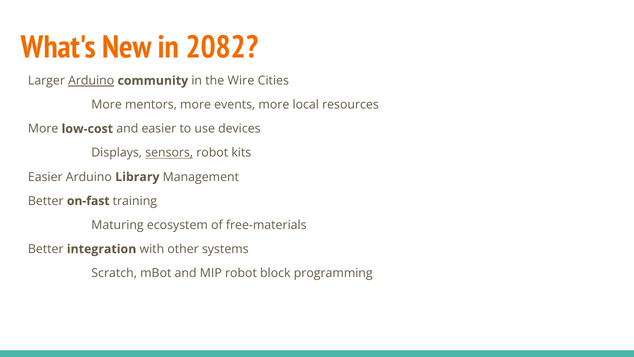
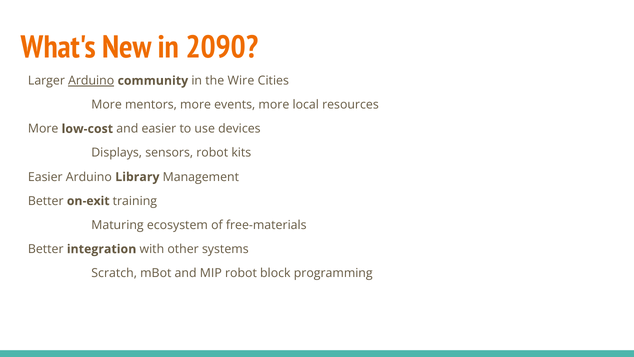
2082: 2082 -> 2090 (222, 47)
sensors underline: present -> none (169, 153)
on-fast: on-fast -> on-exit (88, 201)
